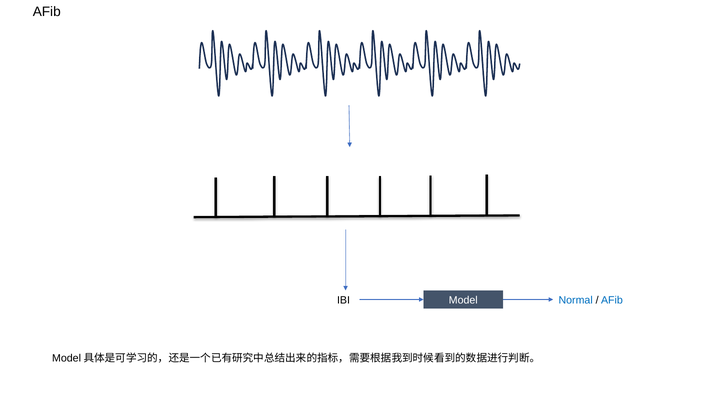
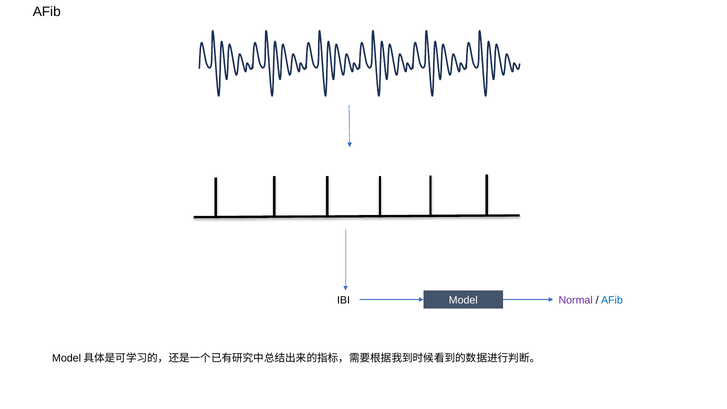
Normal colour: blue -> purple (576, 300)
